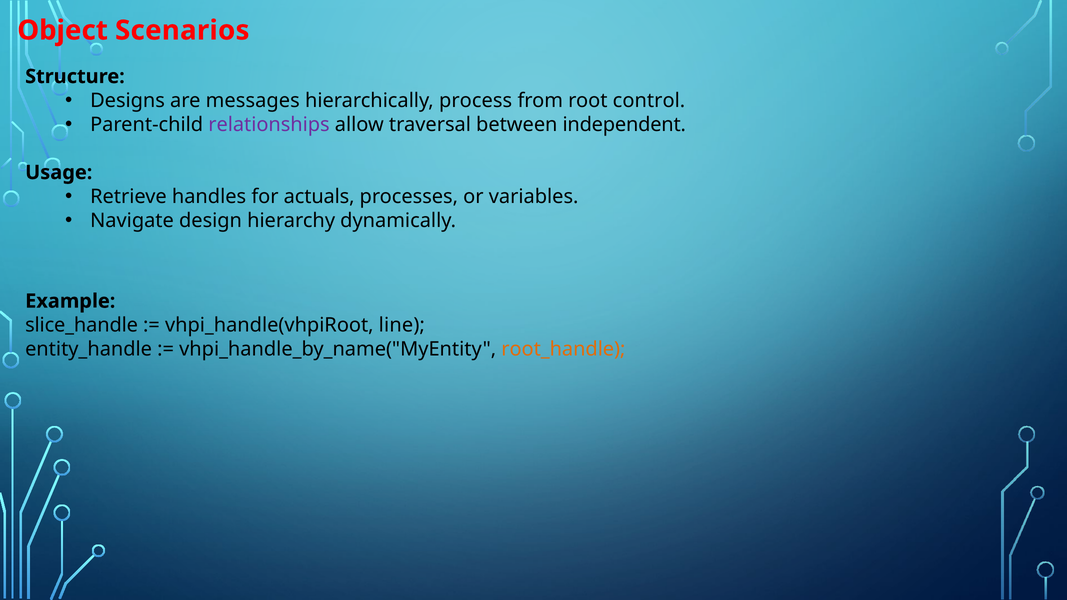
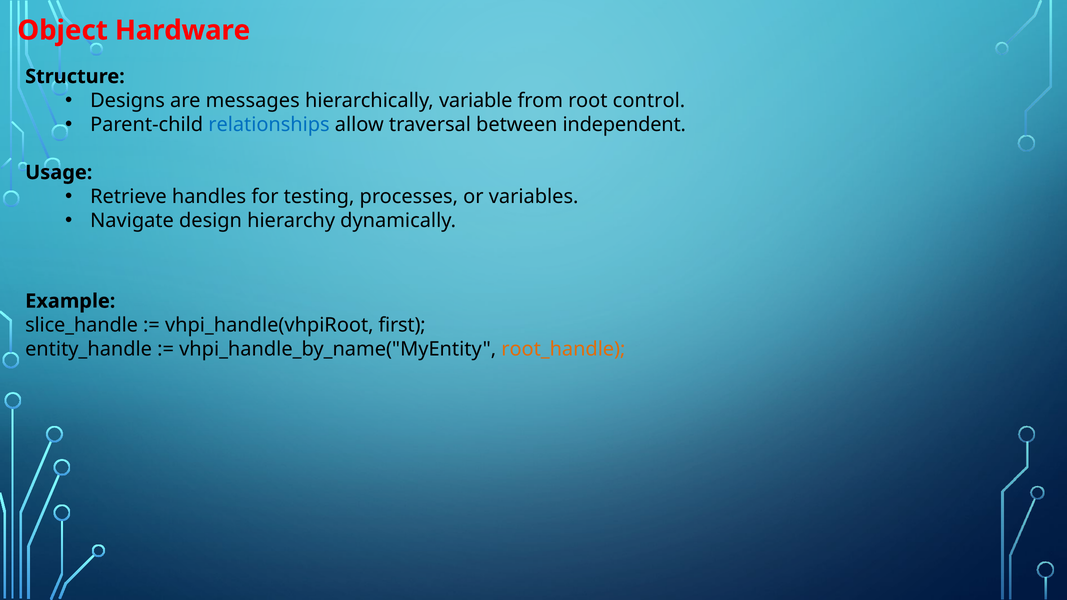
Scenarios: Scenarios -> Hardware (182, 30)
process: process -> variable (476, 101)
relationships colour: purple -> blue (269, 125)
actuals: actuals -> testing (319, 197)
line: line -> first (402, 325)
